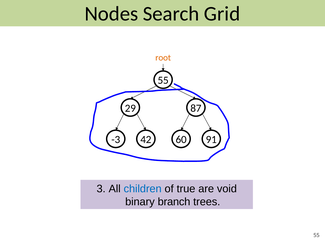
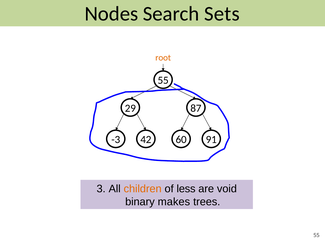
Grid: Grid -> Sets (222, 14)
children colour: blue -> orange (143, 189)
true: true -> less (186, 189)
branch: branch -> makes (174, 202)
